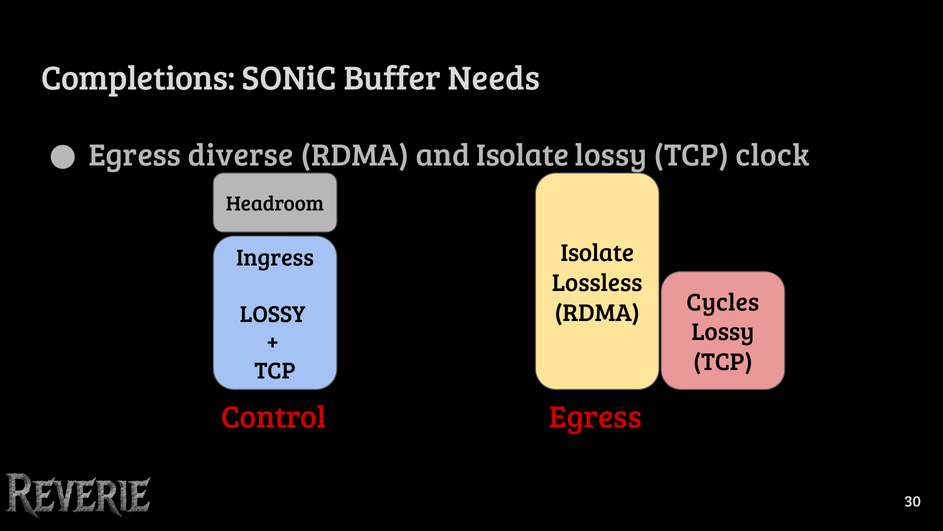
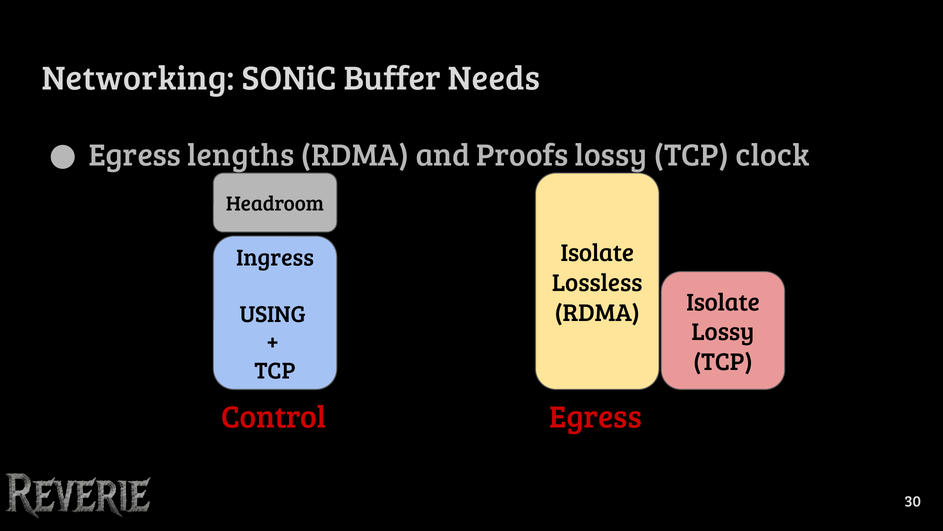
Completions: Completions -> Networking (138, 78)
diverse: diverse -> lengths (241, 155)
and Isolate: Isolate -> Proofs (522, 155)
Cycles: Cycles -> Isolate (723, 302)
LOSSY: LOSSY -> USING (273, 314)
